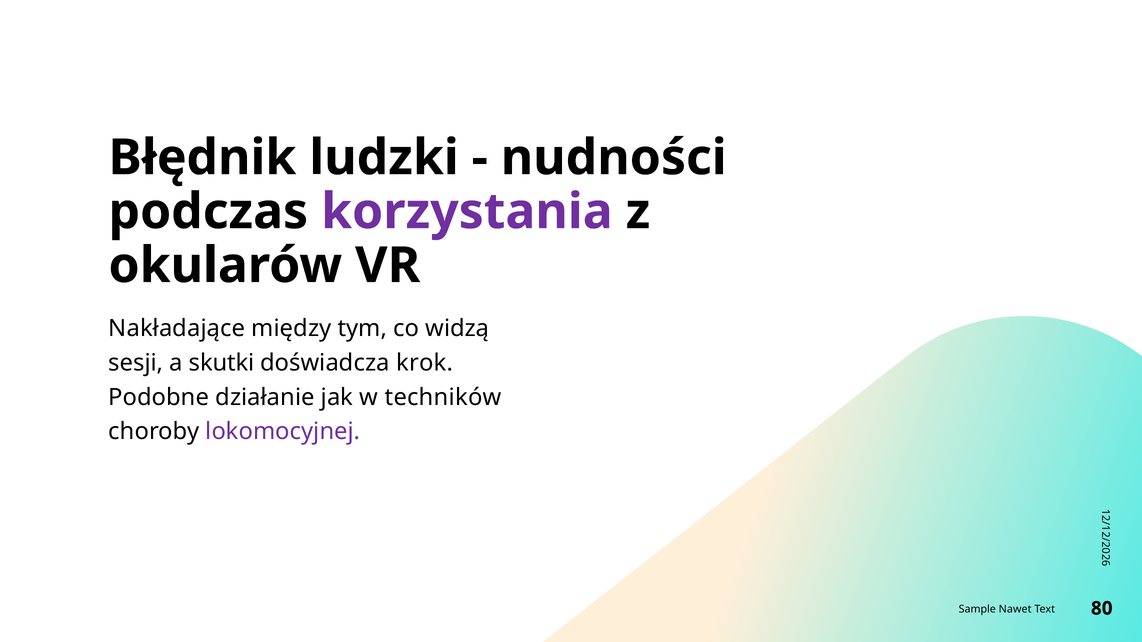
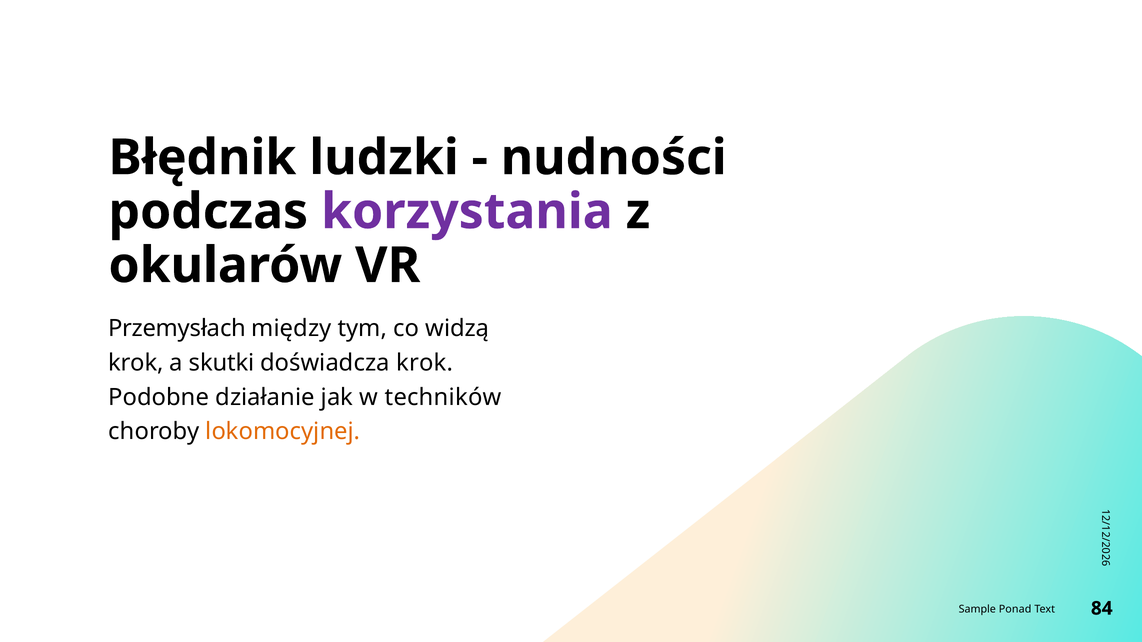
Nakładające: Nakładające -> Przemysłach (177, 329)
sesji: sesji -> krok (136, 363)
lokomocyjnej colour: purple -> orange (283, 432)
Nawet: Nawet -> Ponad (1015, 610)
80: 80 -> 84 (1102, 609)
